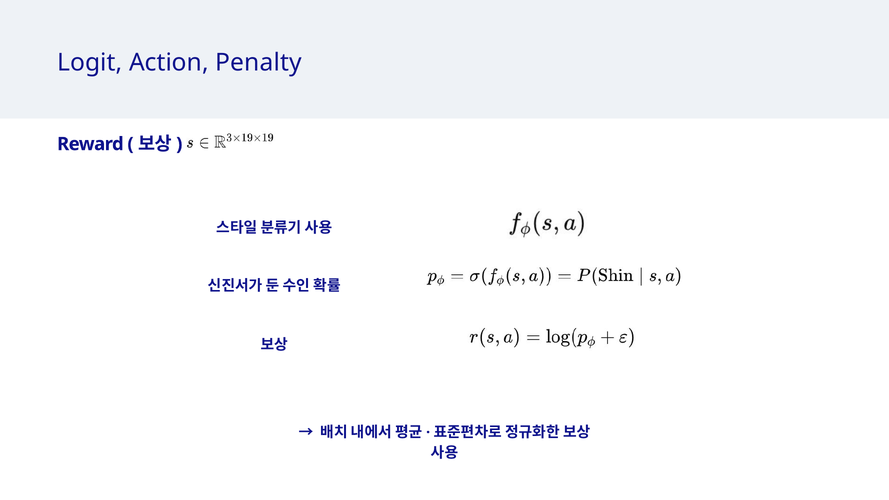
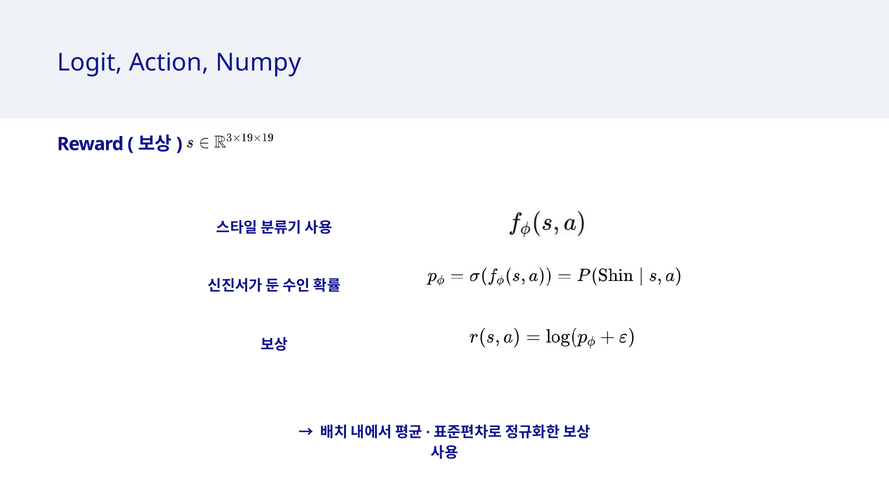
Penalty: Penalty -> Numpy (258, 63)
